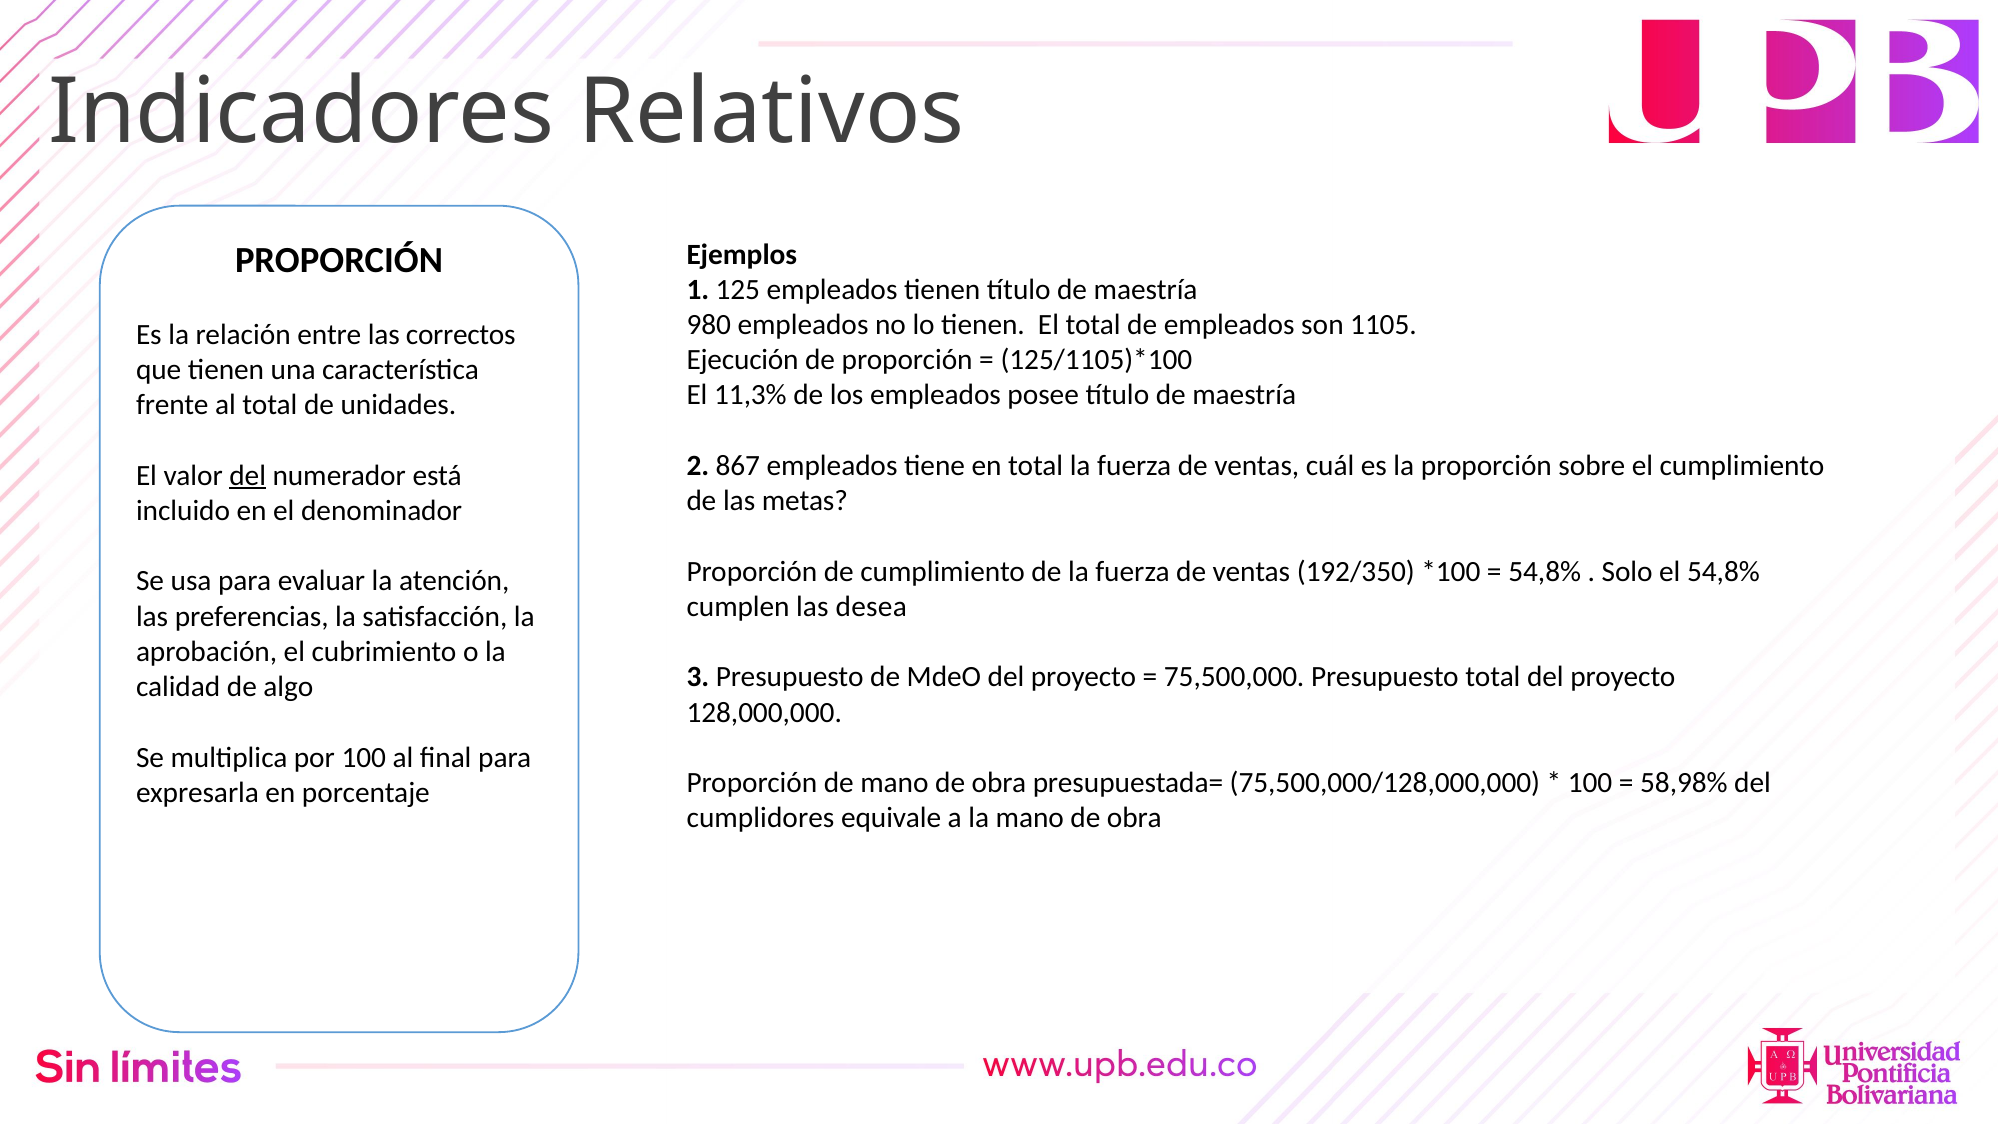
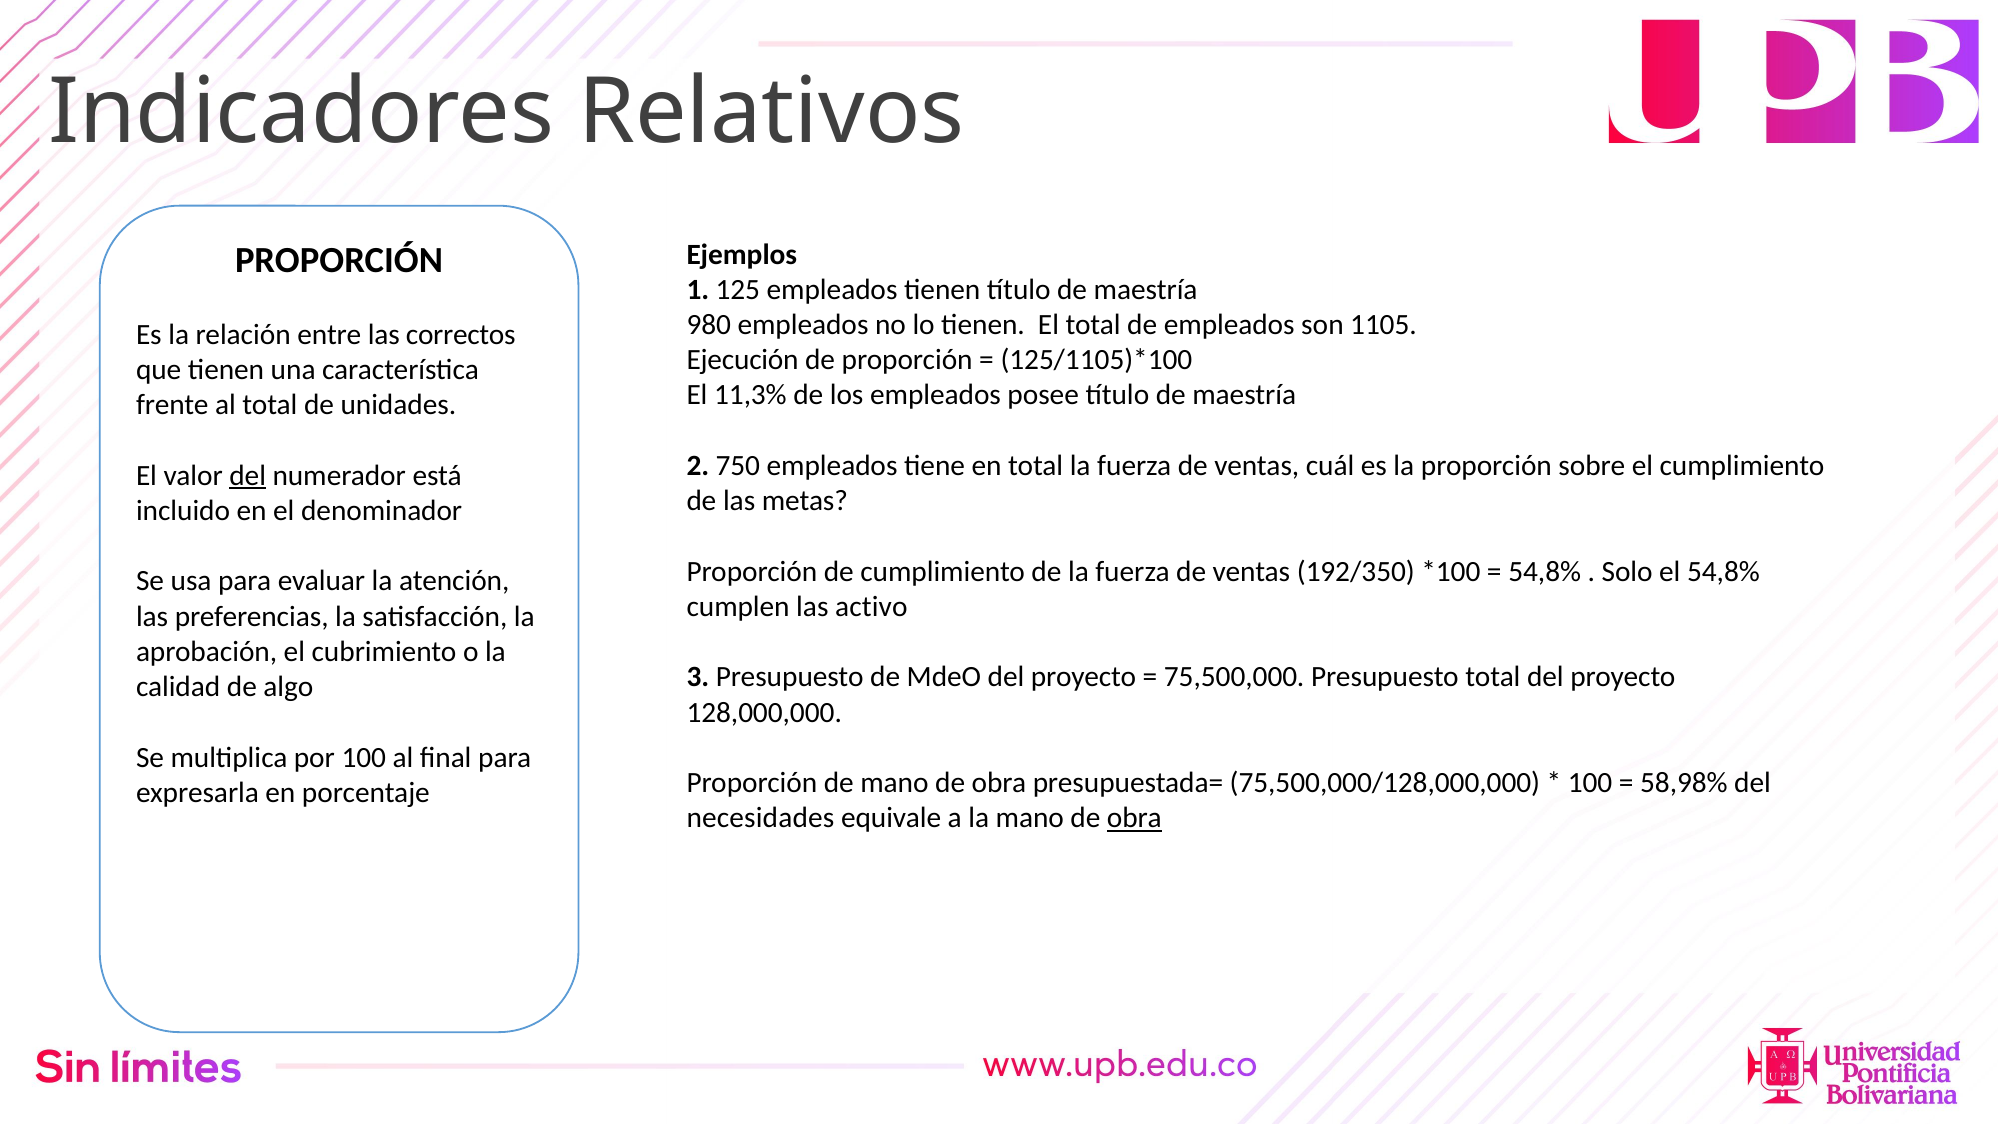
867: 867 -> 750 (738, 466)
desea: desea -> activo (871, 607)
cumplidores: cumplidores -> necesidades (760, 818)
obra underline: none -> present (1134, 818)
